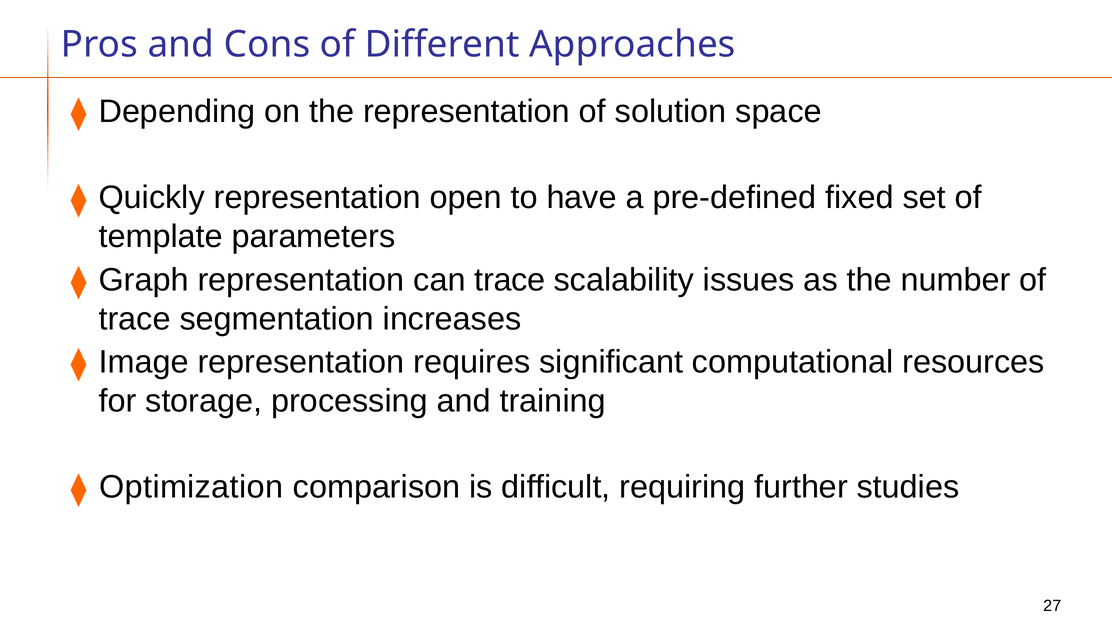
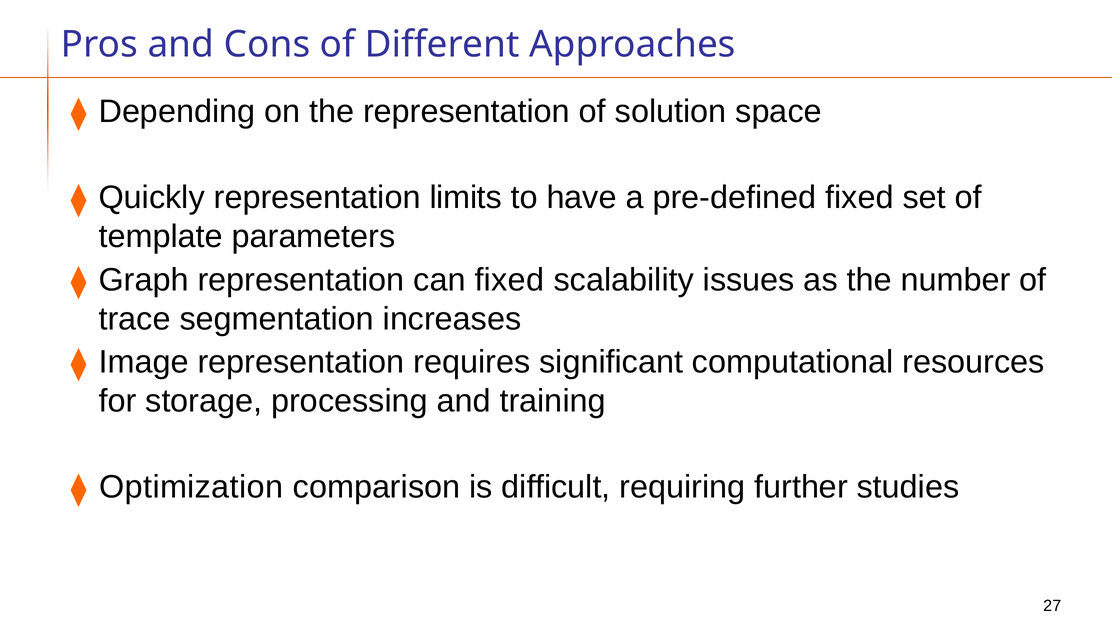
open: open -> limits (466, 198)
can trace: trace -> fixed (509, 280)
